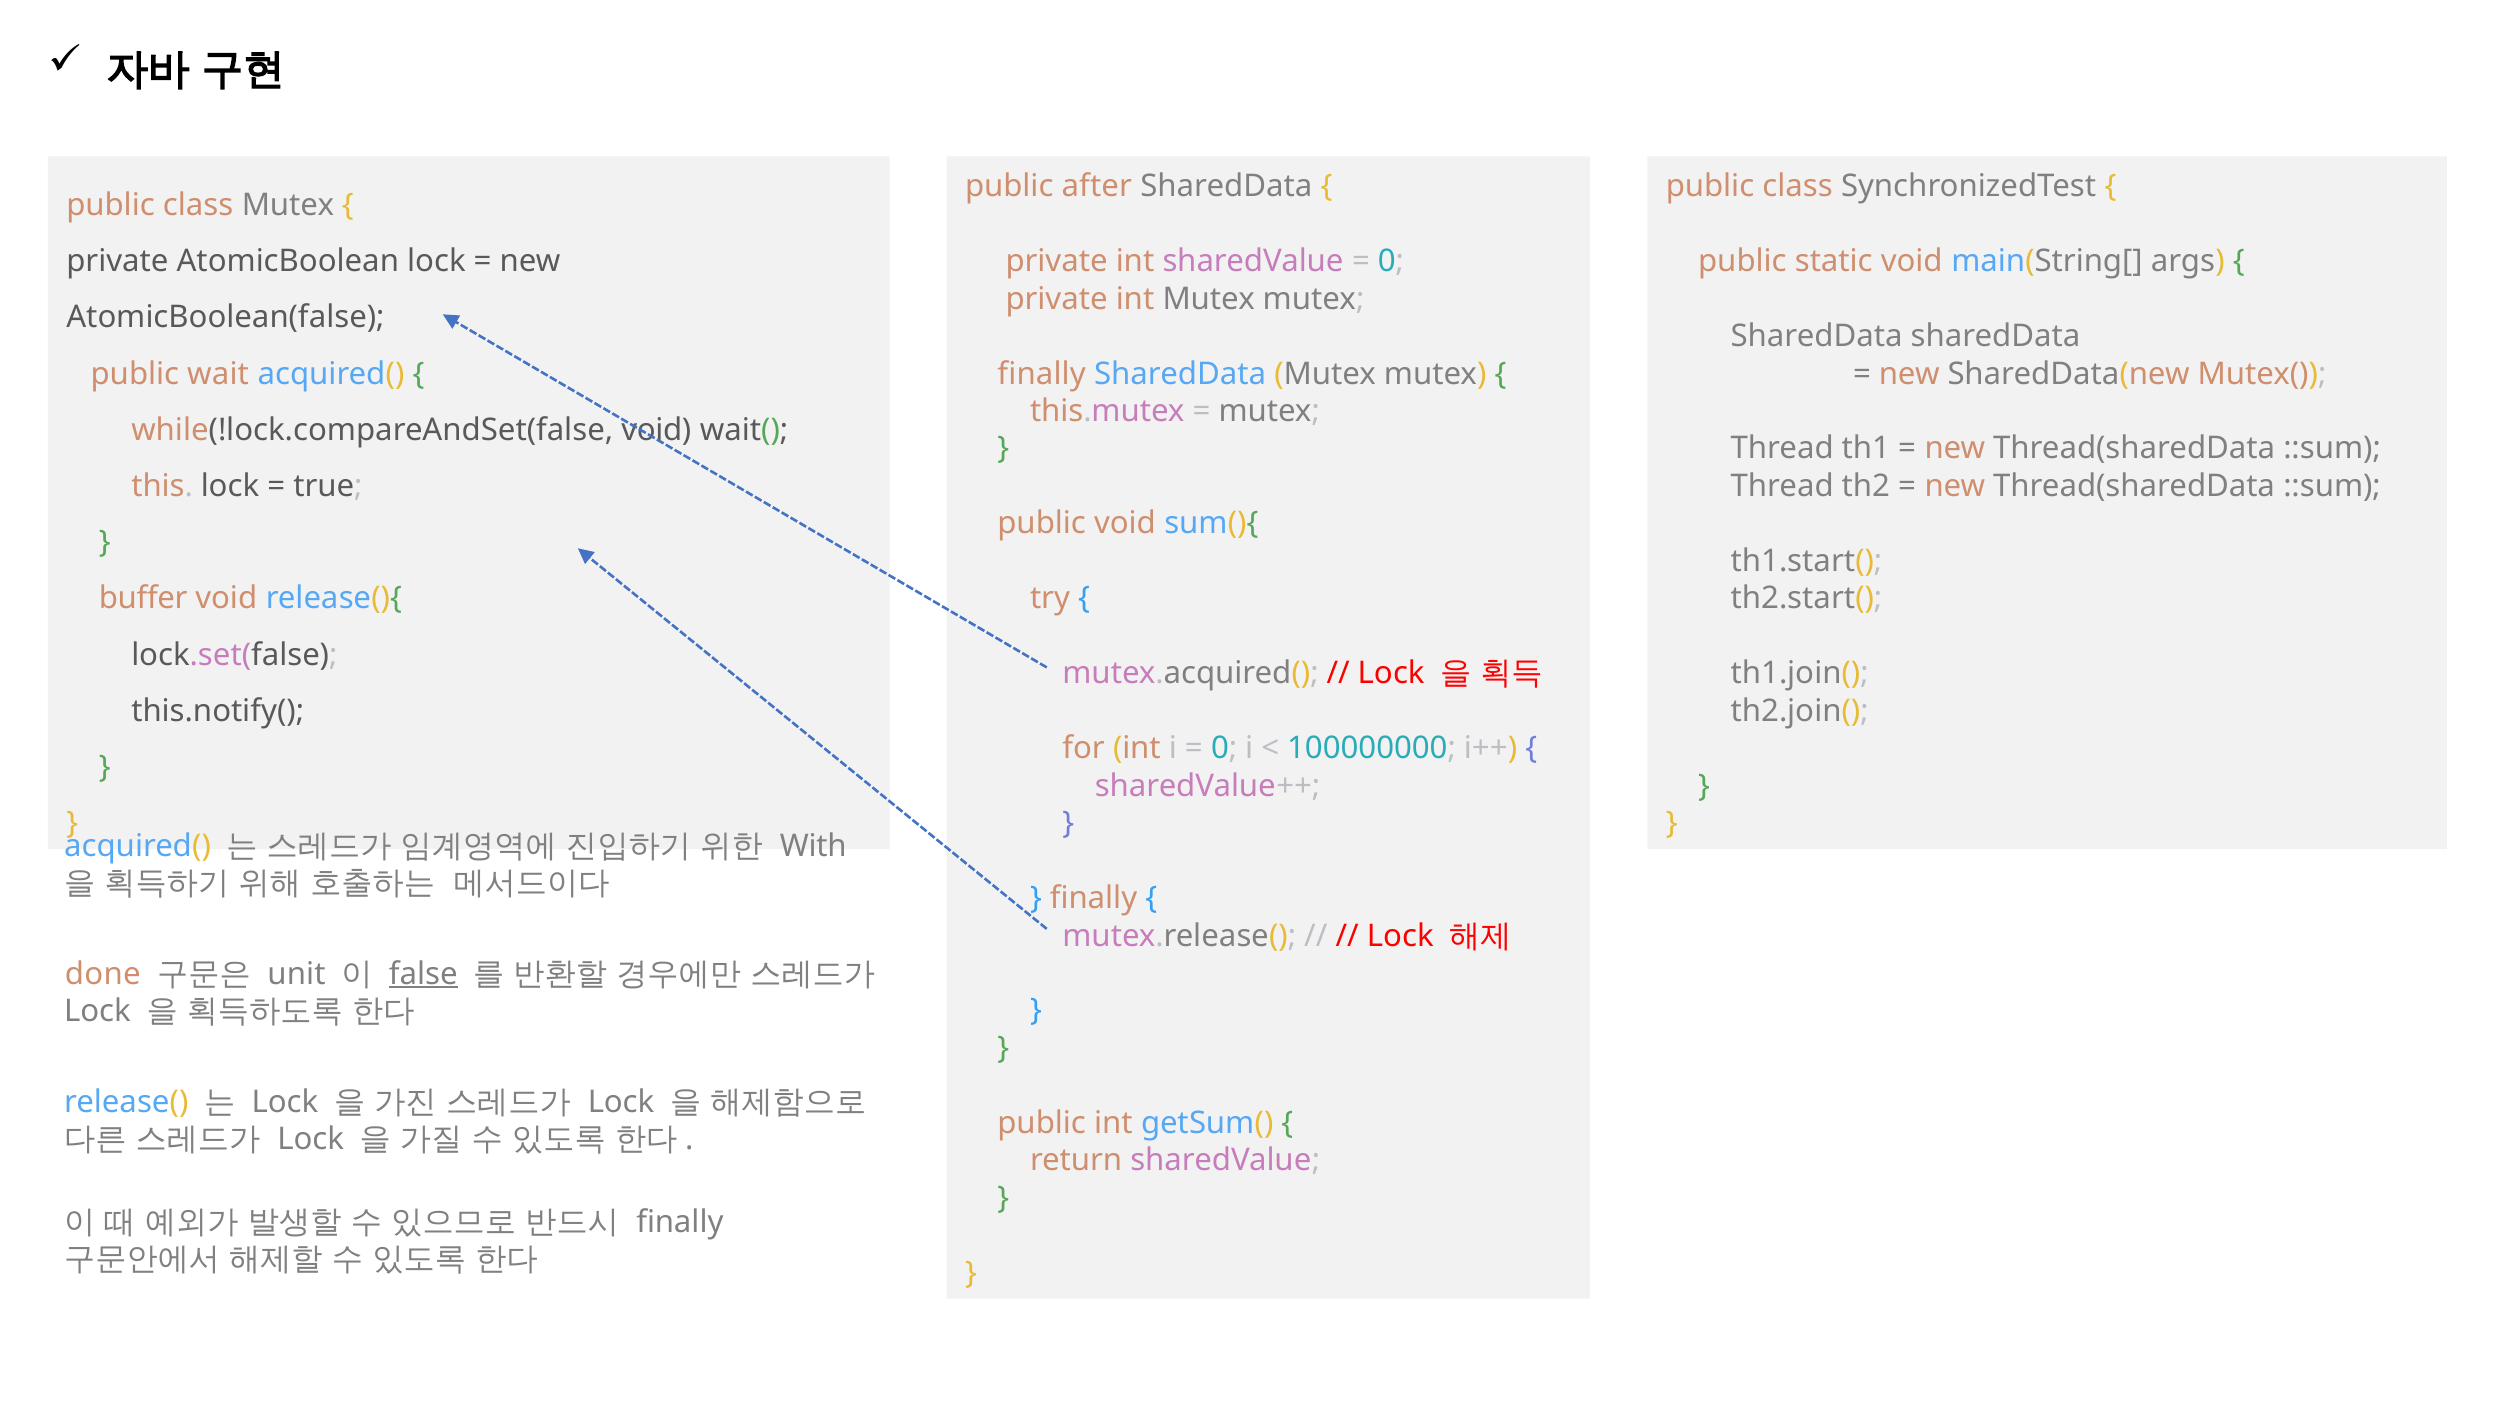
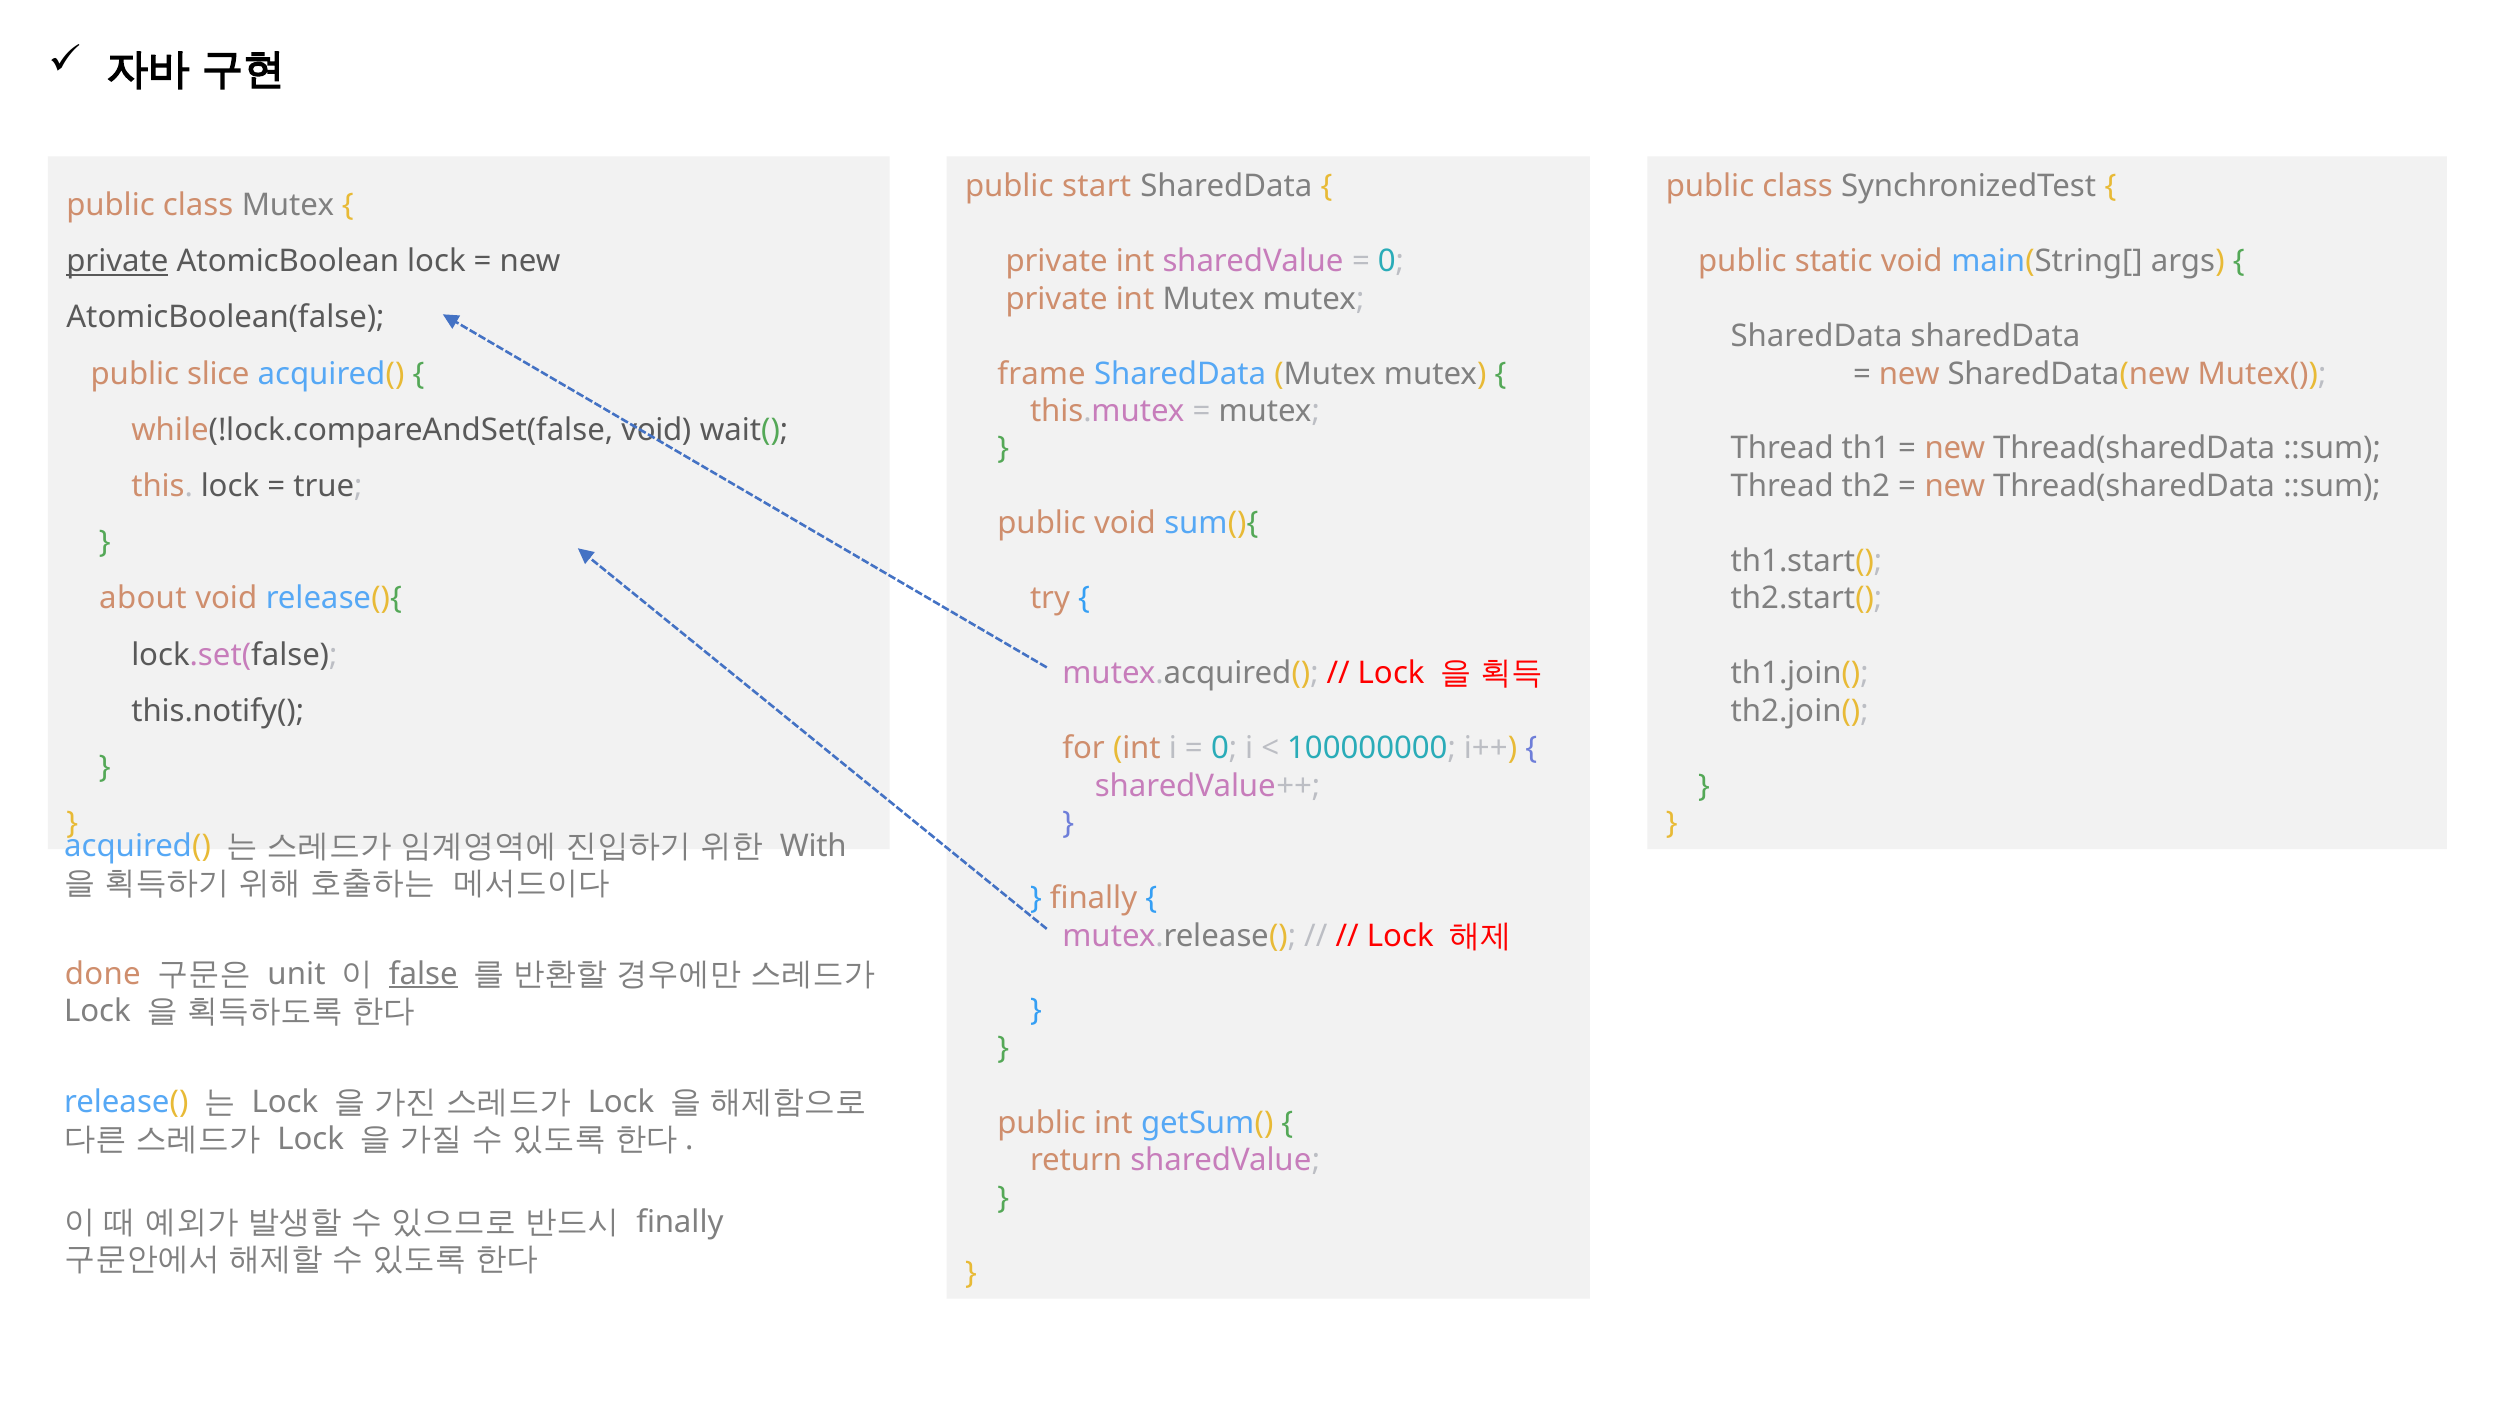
after: after -> start (1097, 186)
private underline: none -> present (117, 261)
wait: wait -> slice (218, 374)
finally: finally -> frame (1042, 374)
buffer: buffer -> about (143, 598)
